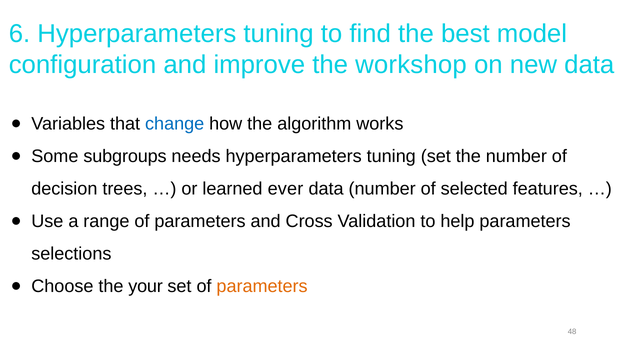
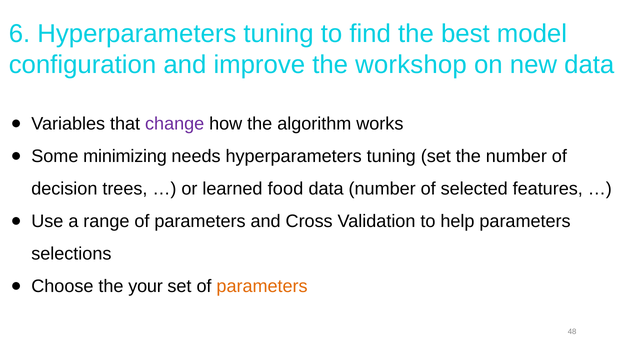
change colour: blue -> purple (175, 124)
subgroups: subgroups -> minimizing (125, 156)
ever: ever -> food (285, 189)
